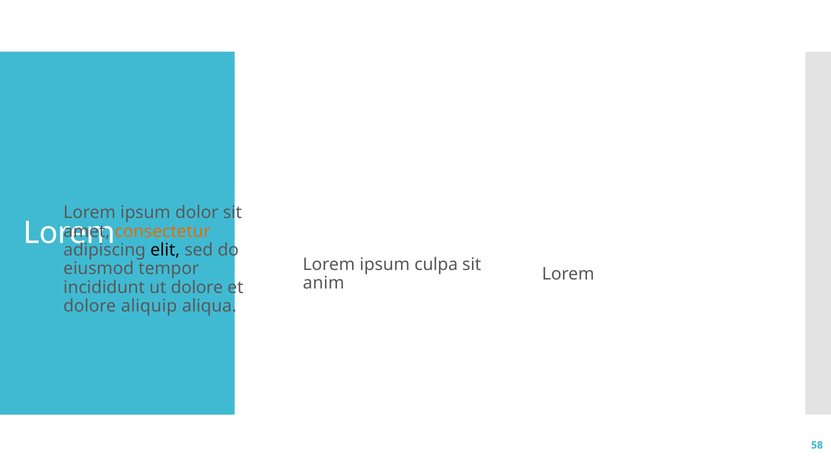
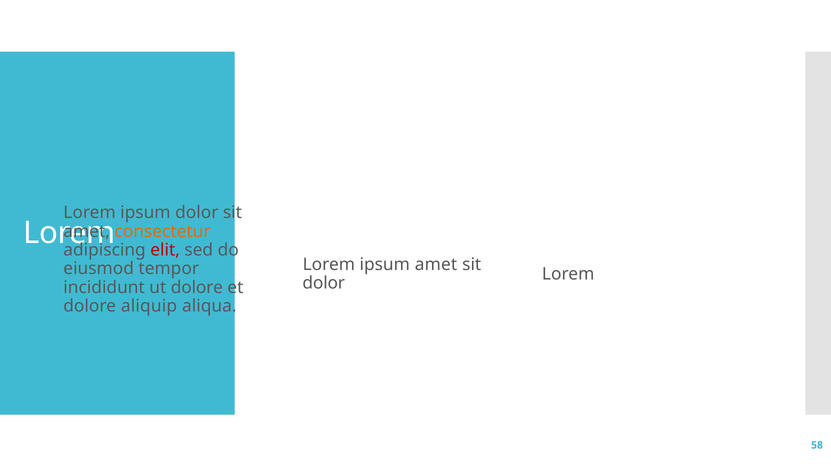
elit colour: black -> red (165, 250)
ipsum culpa: culpa -> amet (436, 265)
anim: anim -> dolor (324, 283)
